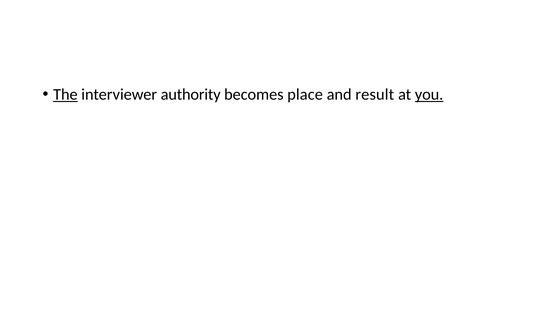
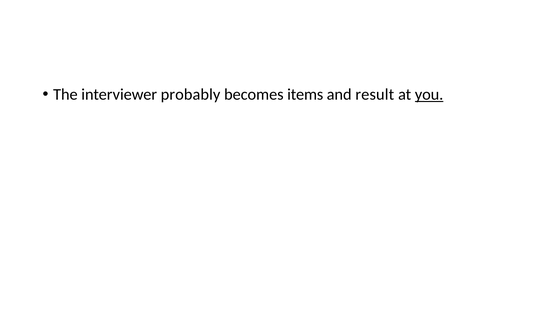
The underline: present -> none (65, 95)
authority: authority -> probably (191, 95)
place: place -> items (305, 95)
